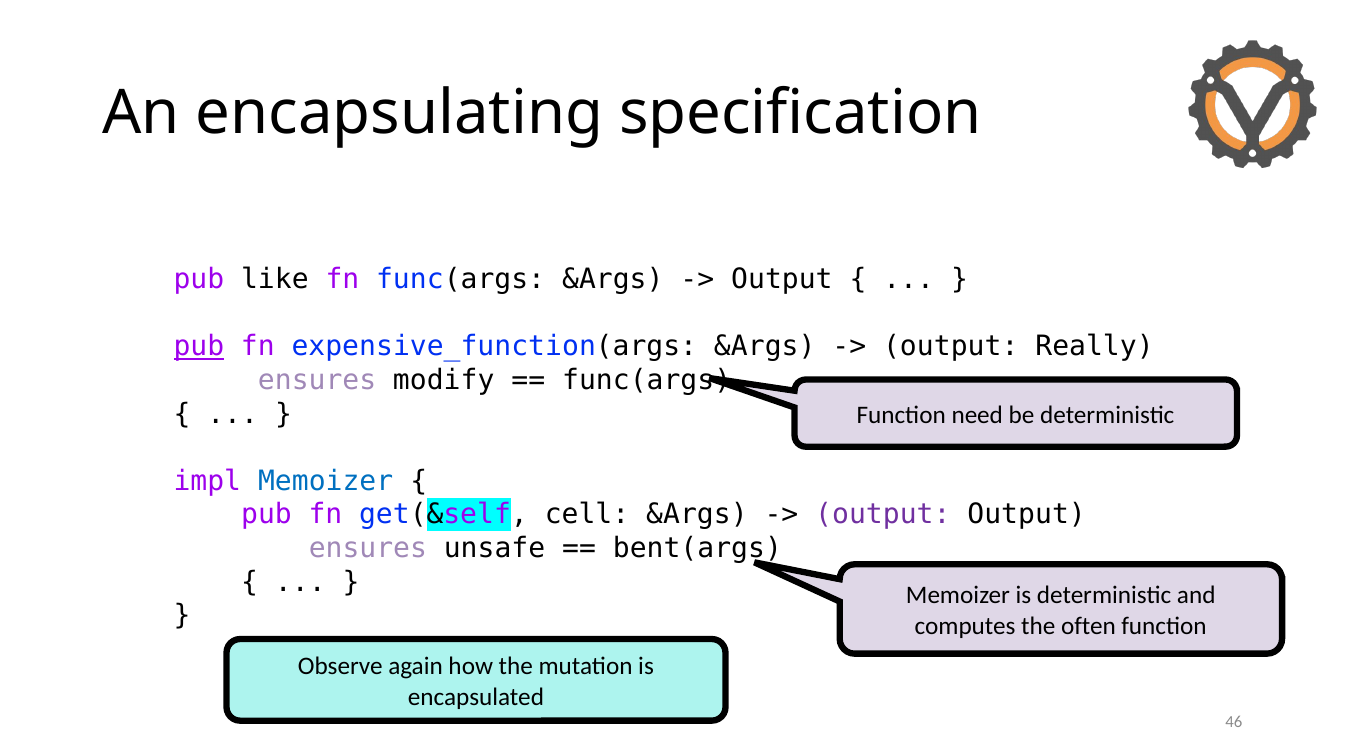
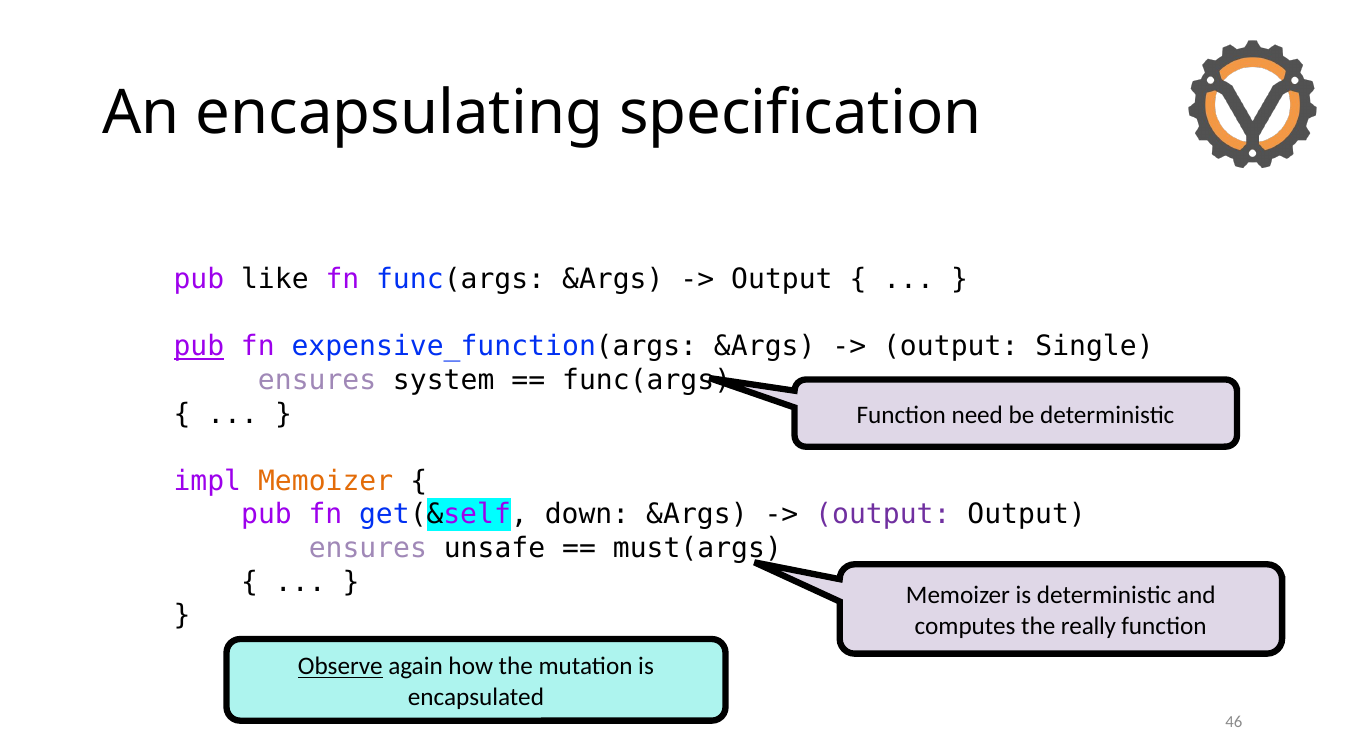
Really: Really -> Single (1095, 347)
modify: modify -> system (444, 381)
Memoizer colour: blue -> orange (326, 481)
cell: cell -> down (587, 515)
bent(args: bent(args -> must(args (697, 549)
often: often -> really (1089, 626)
Observe underline: none -> present (340, 667)
